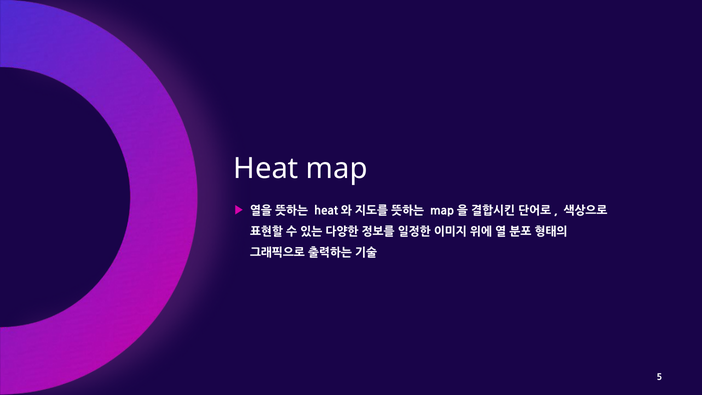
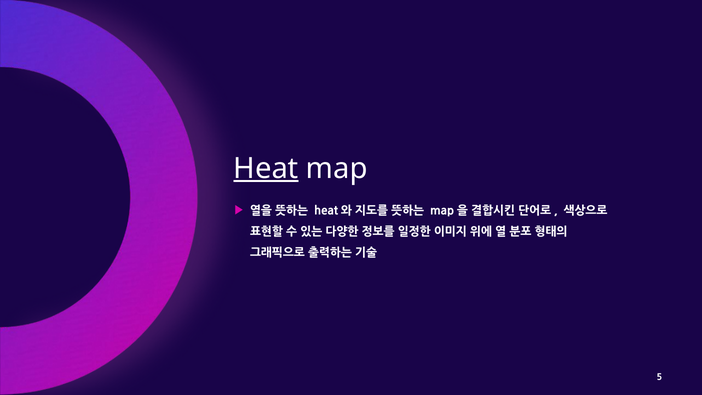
Heat underline: none -> present (266, 168)
